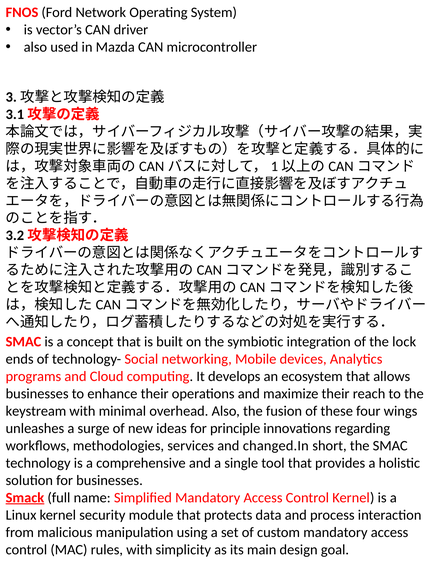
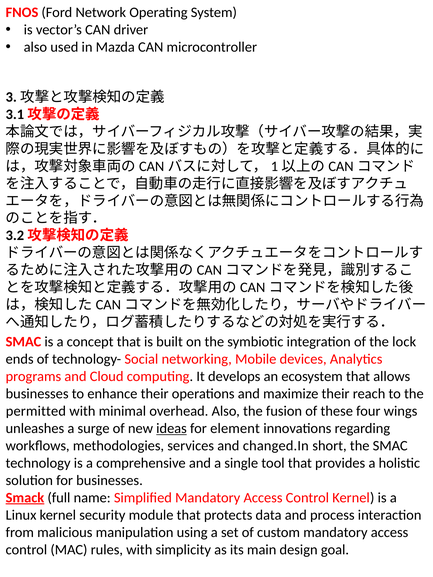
keystream: keystream -> permitted (36, 411)
ideas underline: none -> present (172, 429)
principle: principle -> element (235, 429)
